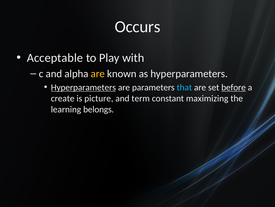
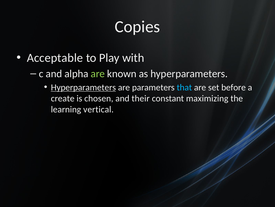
Occurs: Occurs -> Copies (137, 27)
are colour: yellow -> light green (98, 73)
before underline: present -> none (234, 87)
picture: picture -> chosen (99, 98)
term: term -> their (141, 98)
belongs: belongs -> vertical (98, 109)
